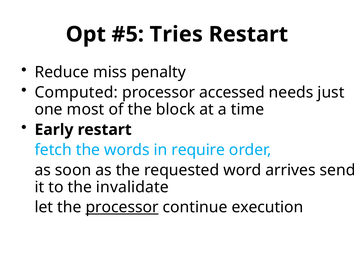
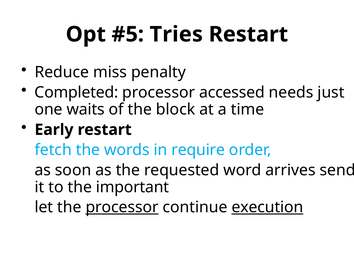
Computed: Computed -> Completed (76, 92)
most: most -> waits (86, 109)
invalidate: invalidate -> important (133, 187)
execution underline: none -> present (267, 207)
